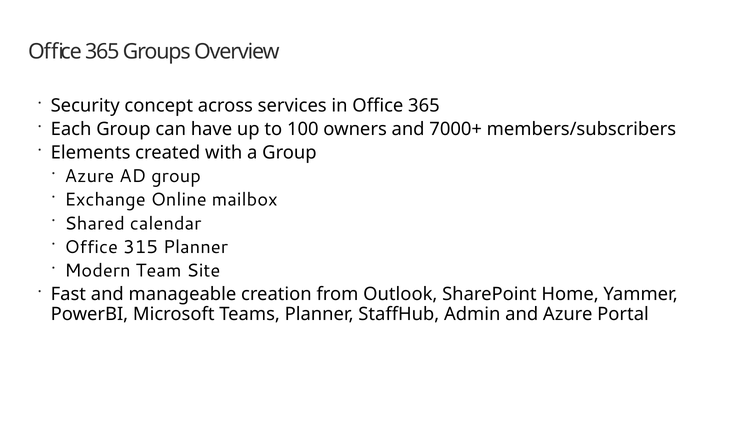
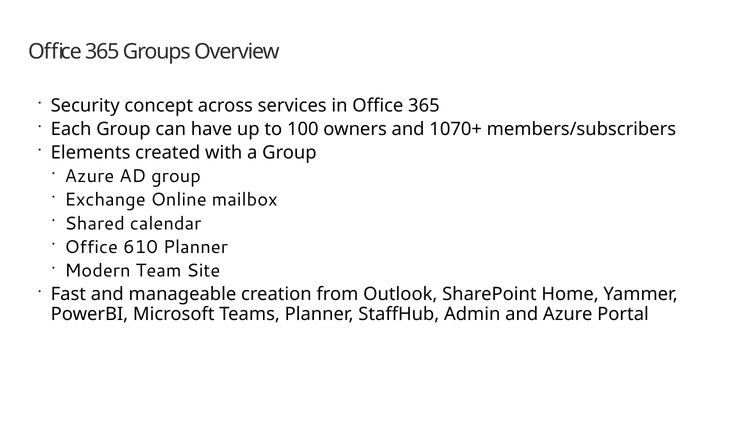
7000+: 7000+ -> 1070+ (456, 129)
315: 315 -> 610 (140, 247)
